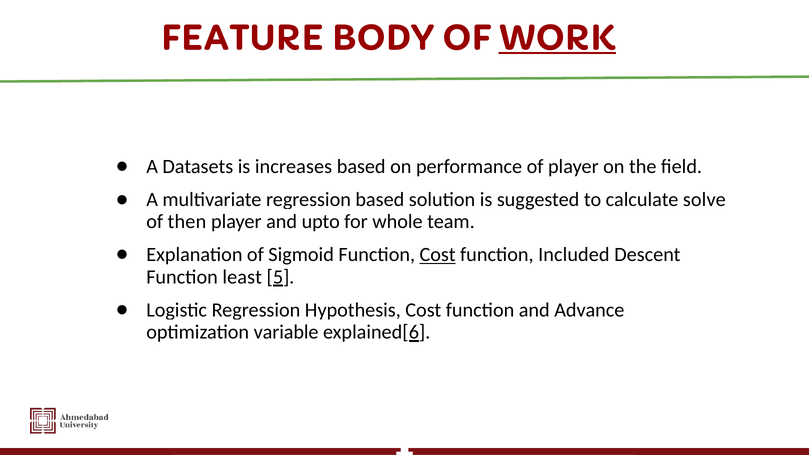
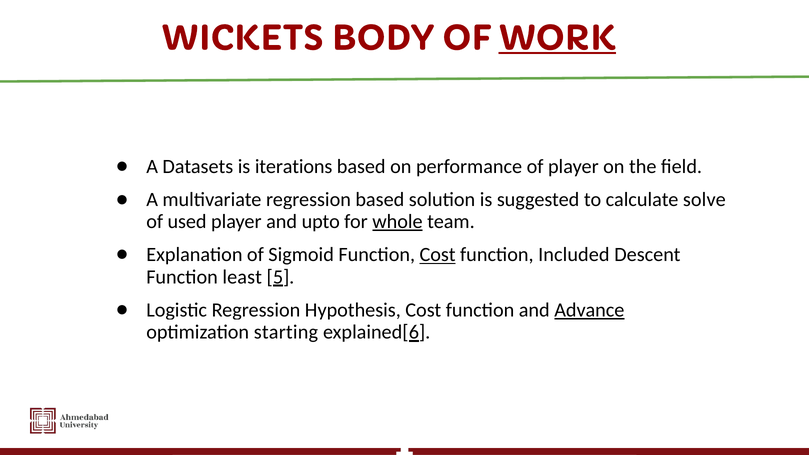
FEATURE: FEATURE -> WICKETS (242, 39)
increases: increases -> iterations (294, 167)
then: then -> used (187, 222)
whole underline: none -> present (397, 222)
Advance underline: none -> present (589, 310)
variable: variable -> starting (286, 332)
